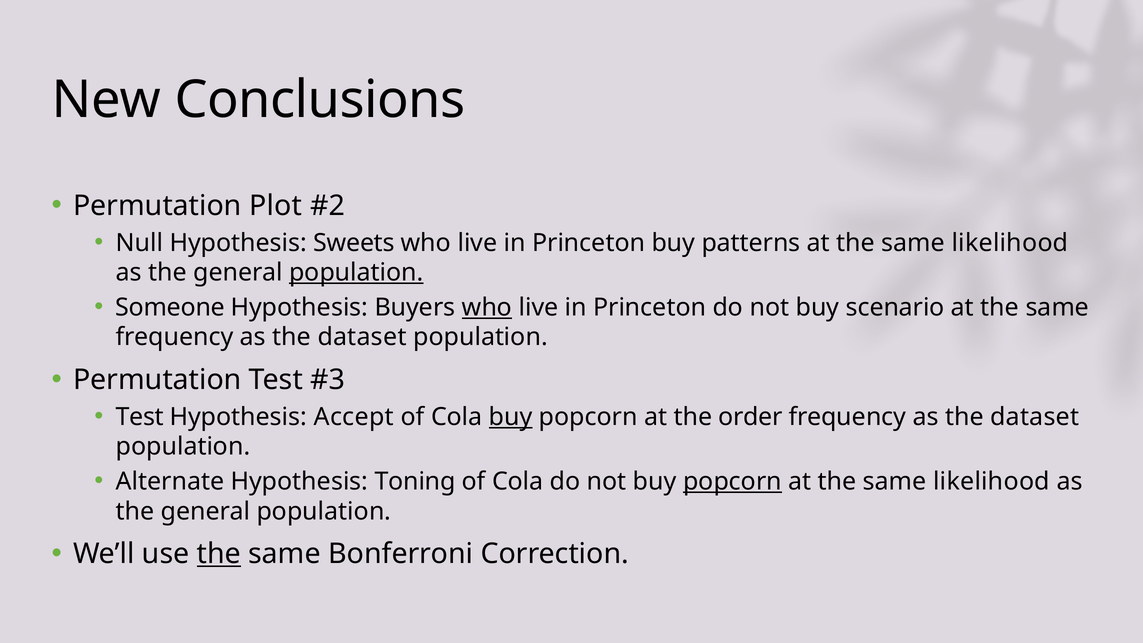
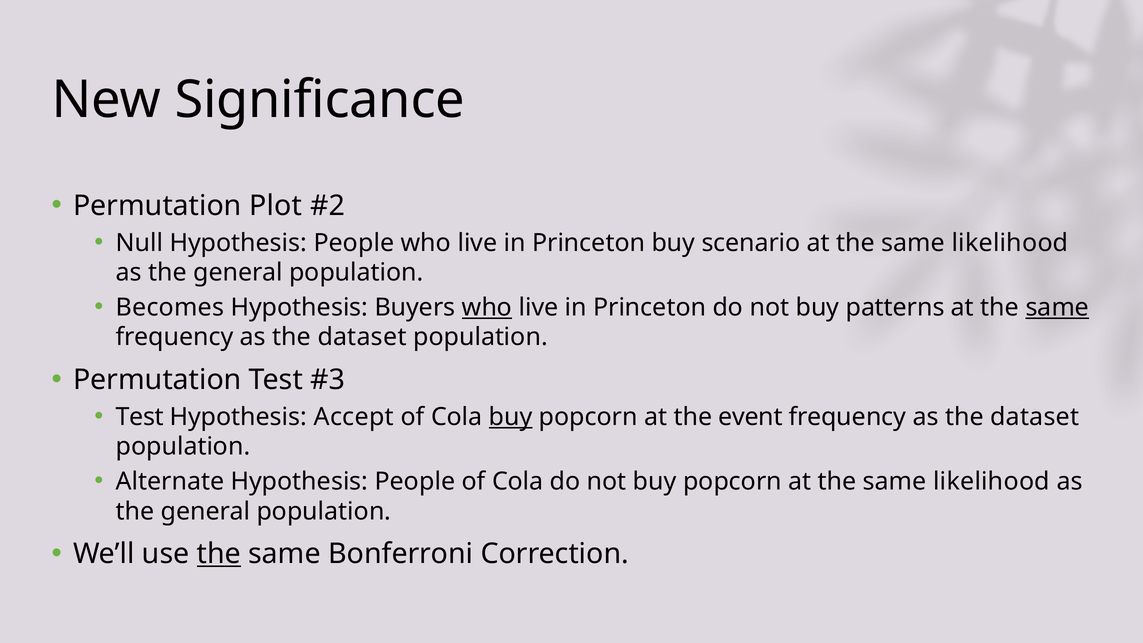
Conclusions: Conclusions -> Significance (320, 100)
Null Hypothesis Sweets: Sweets -> People (354, 243)
patterns: patterns -> scenario (751, 243)
population underline: present -> none (356, 272)
Someone: Someone -> Becomes (170, 307)
scenario: scenario -> patterns (895, 307)
same underline: none -> present (1057, 307)
order: order -> event (751, 417)
Alternate Hypothesis Toning: Toning -> People (415, 482)
popcorn underline: present -> none (732, 482)
